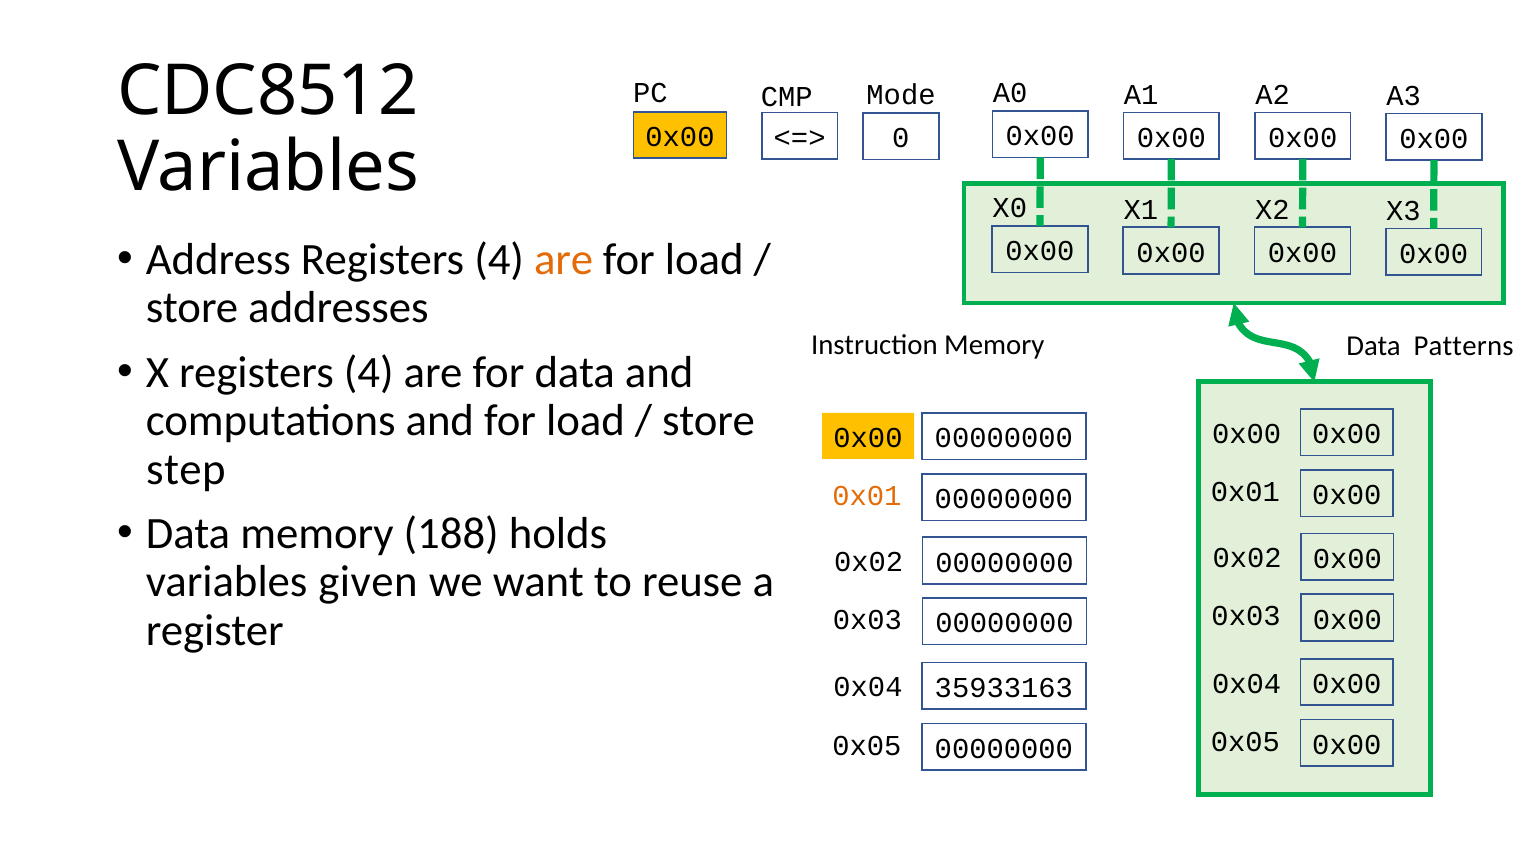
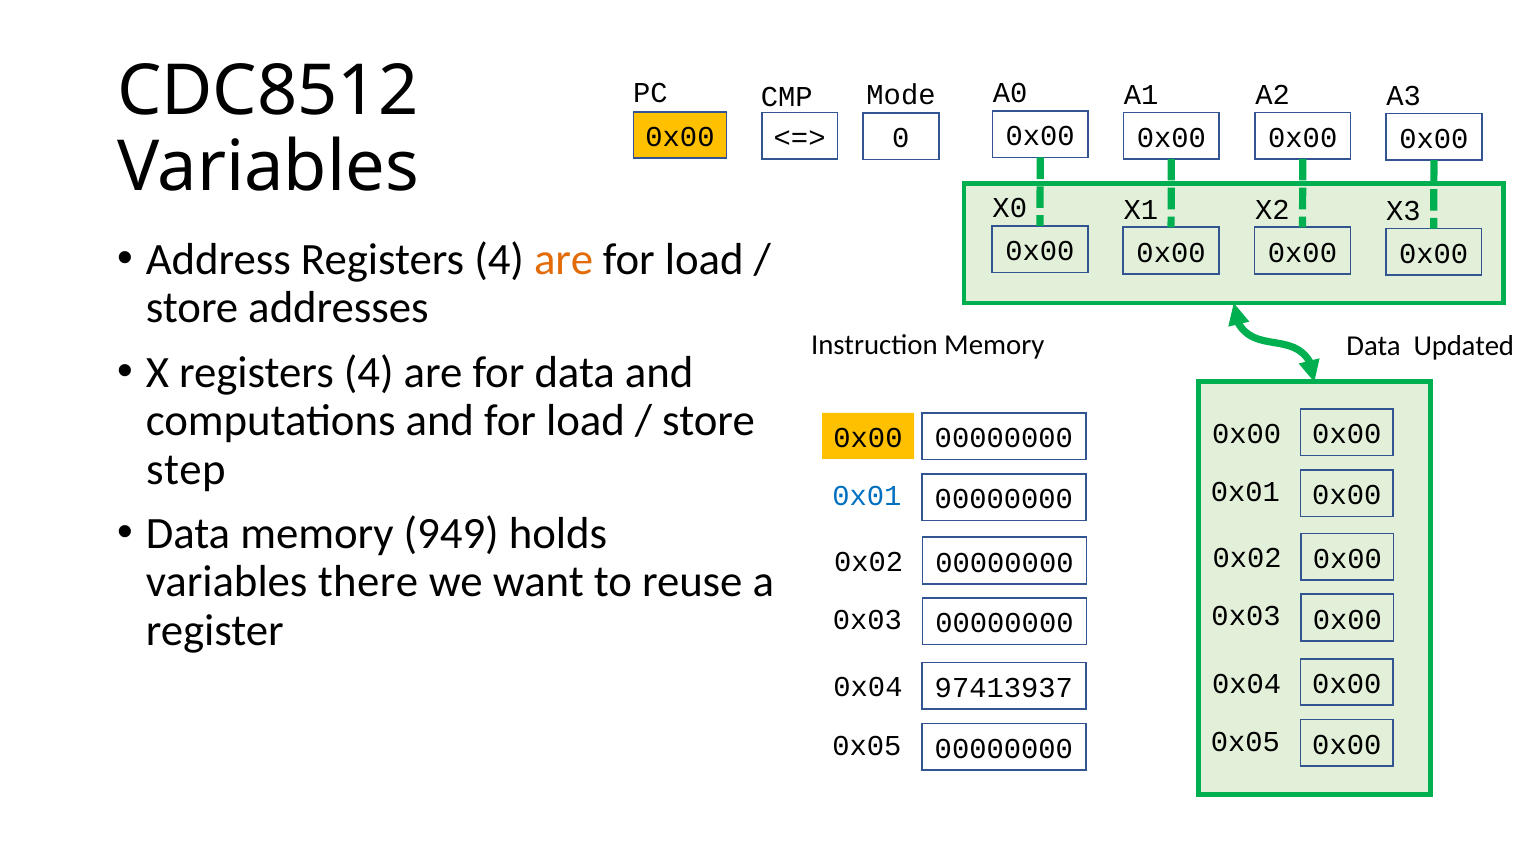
Patterns: Patterns -> Updated (1464, 346)
0x01 colour: orange -> blue (867, 496)
188: 188 -> 949 (451, 534)
given: given -> there (368, 582)
35933163: 35933163 -> 97413937 (1004, 688)
